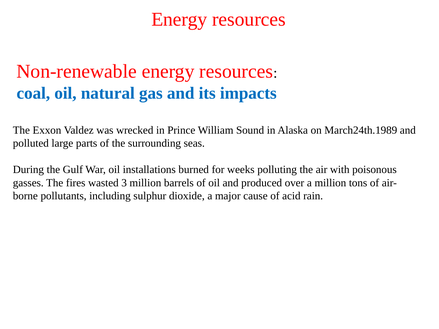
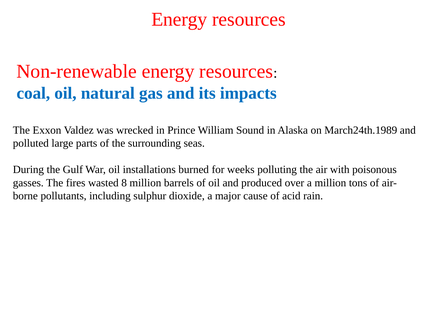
3: 3 -> 8 (124, 183)
